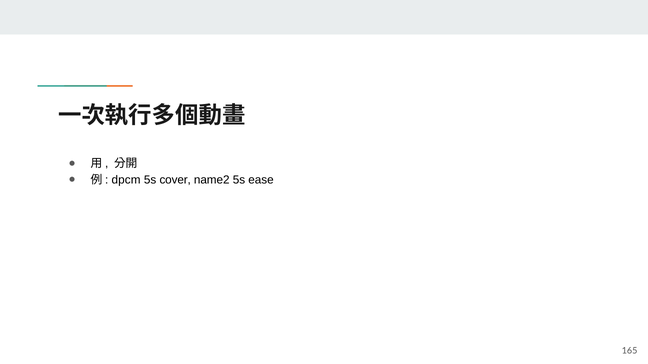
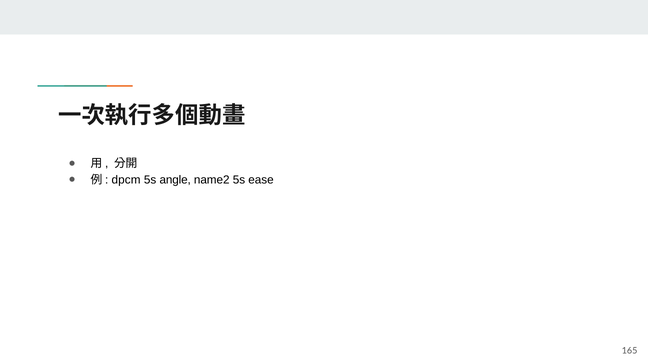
cover: cover -> angle (175, 180)
